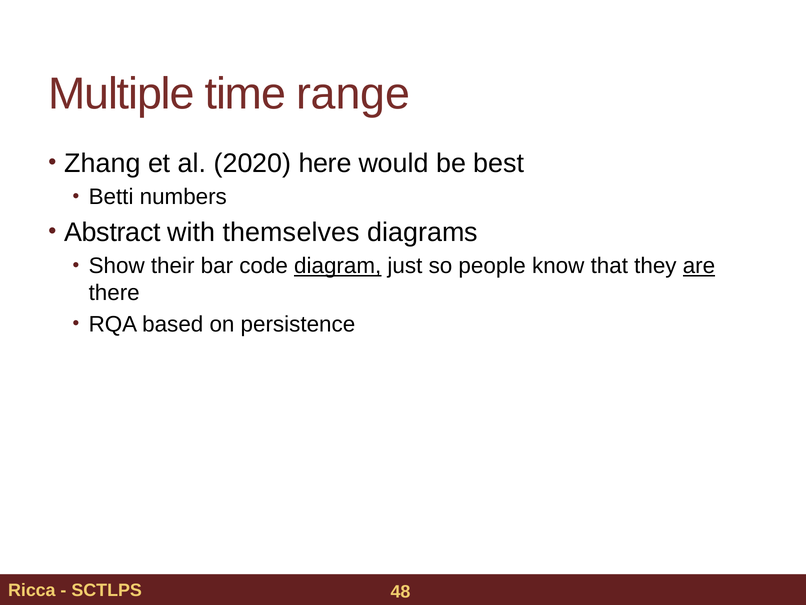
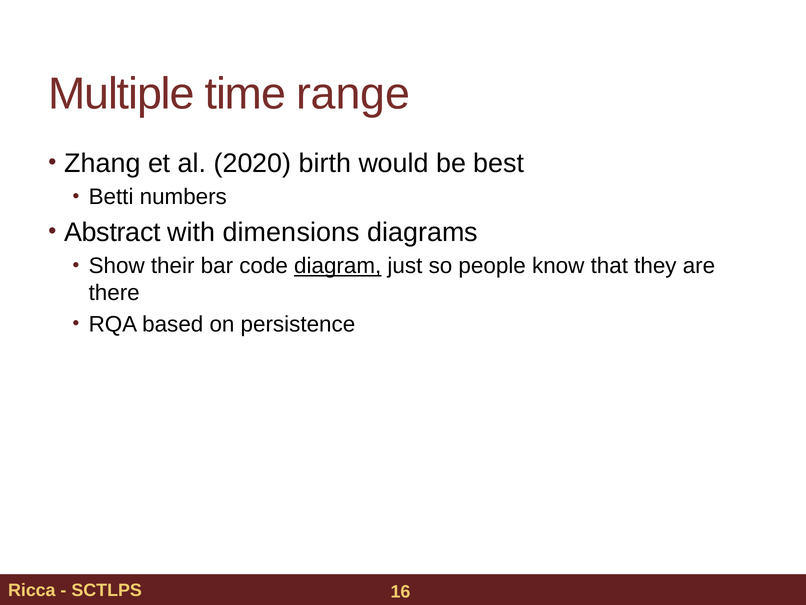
here: here -> birth (325, 163)
themselves: themselves -> dimensions (291, 232)
are underline: present -> none (699, 266)
48: 48 -> 16 (401, 591)
